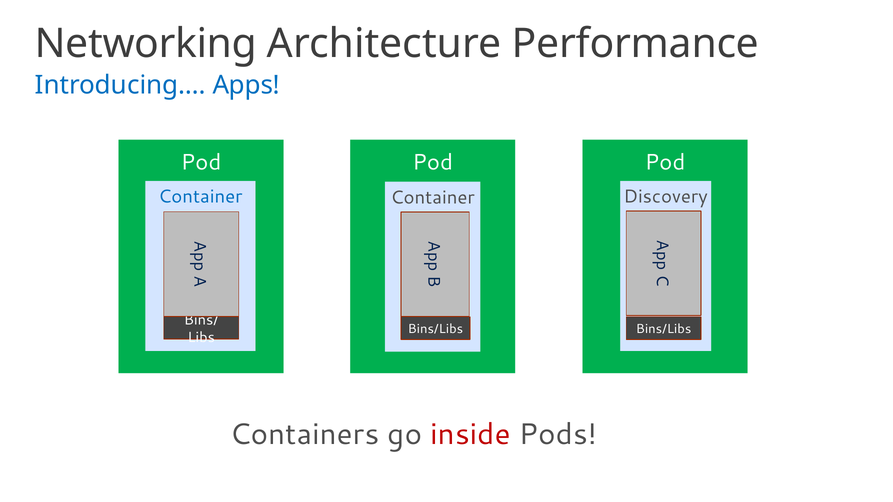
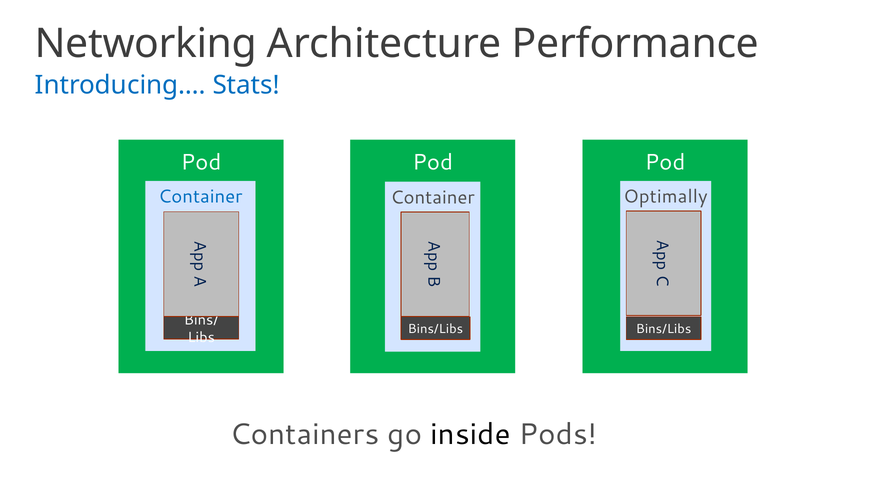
Apps: Apps -> Stats (246, 85)
Discovery: Discovery -> Optimally (666, 197)
inside colour: red -> black (471, 435)
